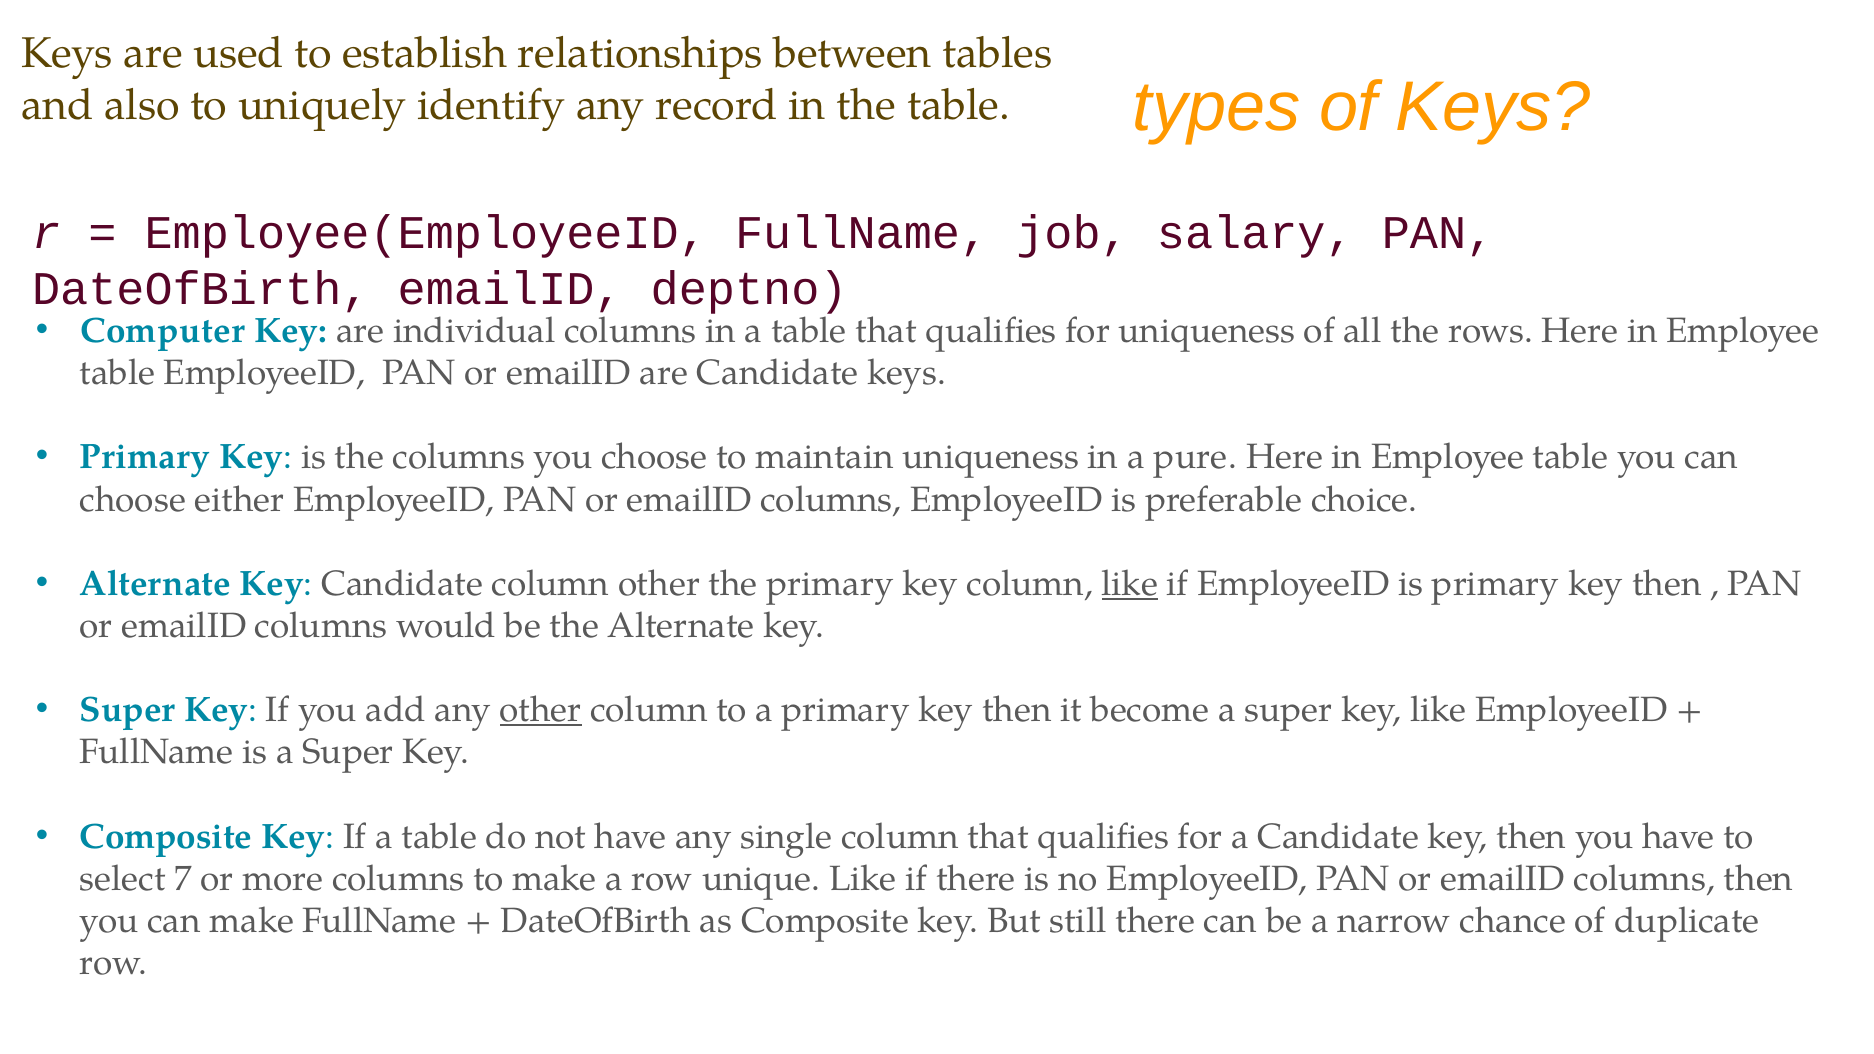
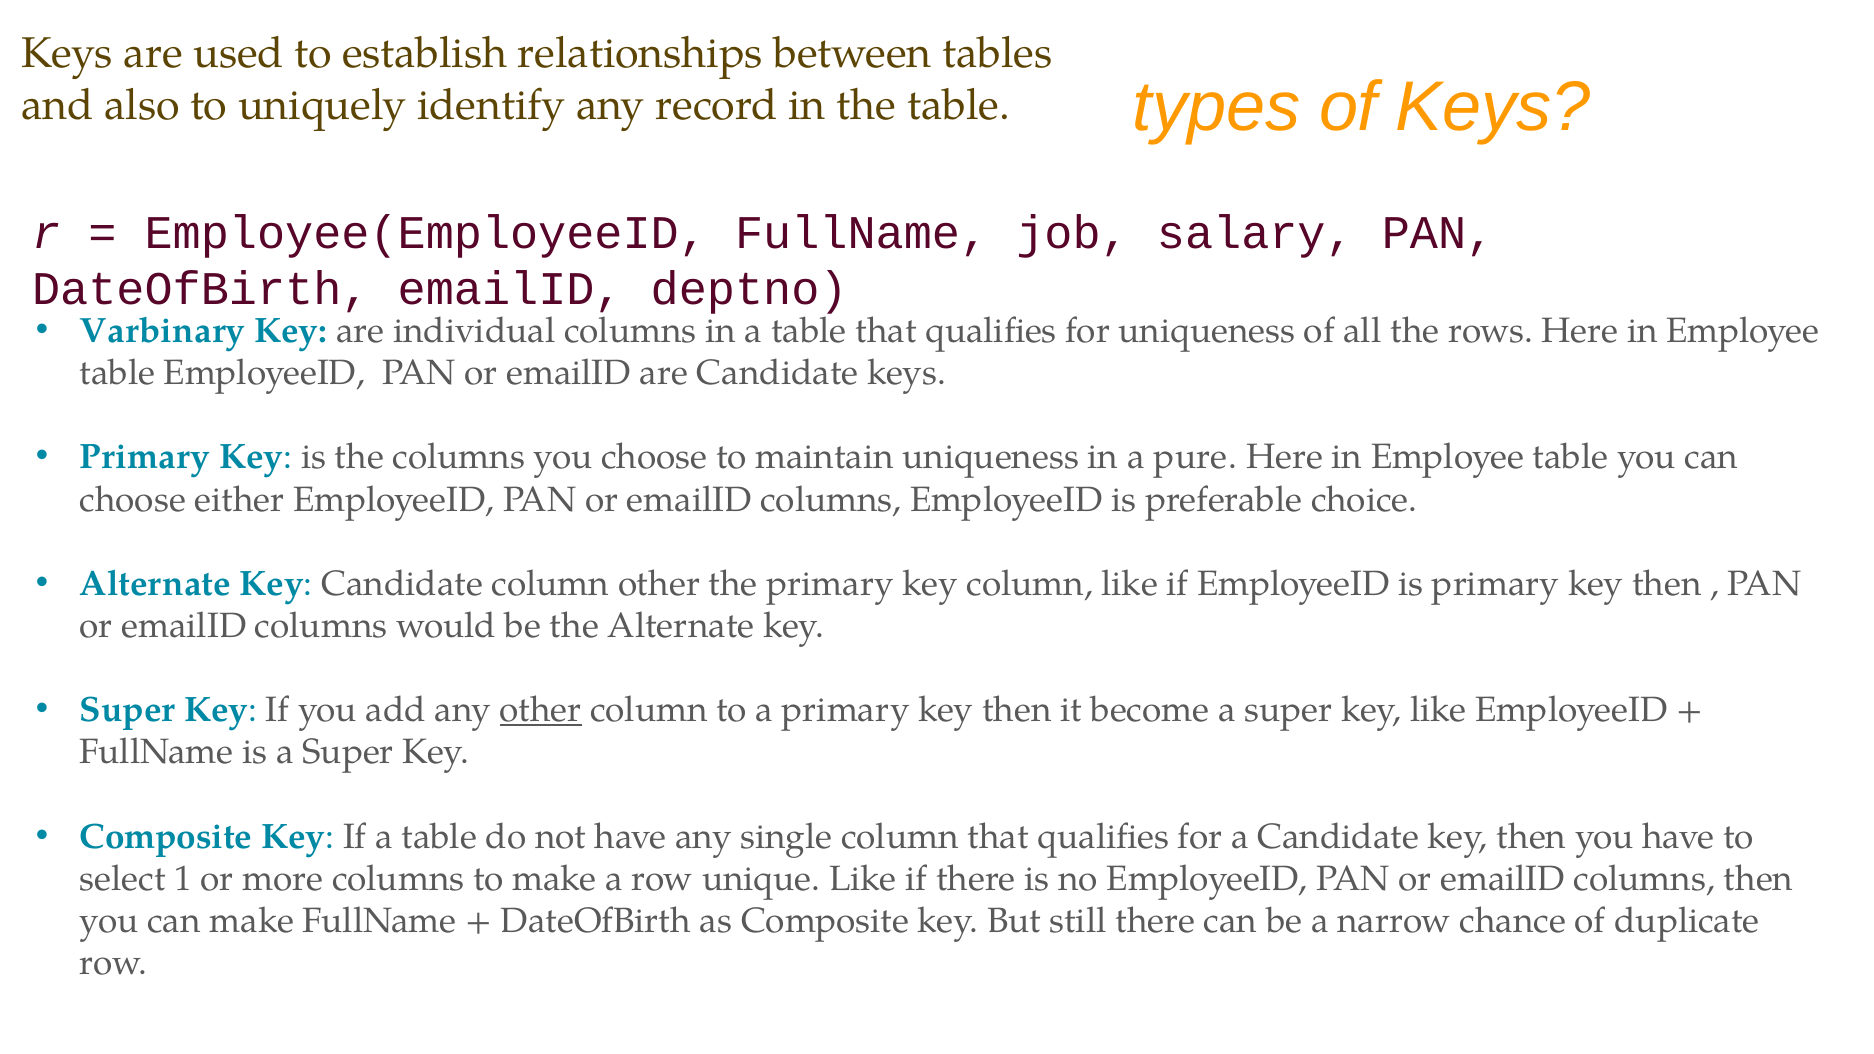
Computer: Computer -> Varbinary (163, 331)
like underline: present -> none (1130, 584)
7: 7 -> 1 (183, 879)
